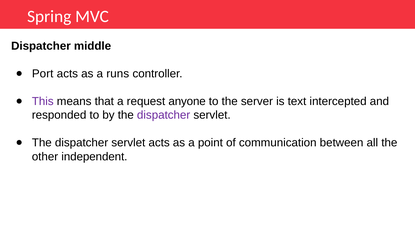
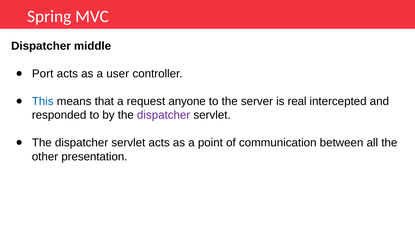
runs: runs -> user (118, 74)
This colour: purple -> blue (43, 102)
text: text -> real (297, 102)
independent: independent -> presentation (94, 157)
